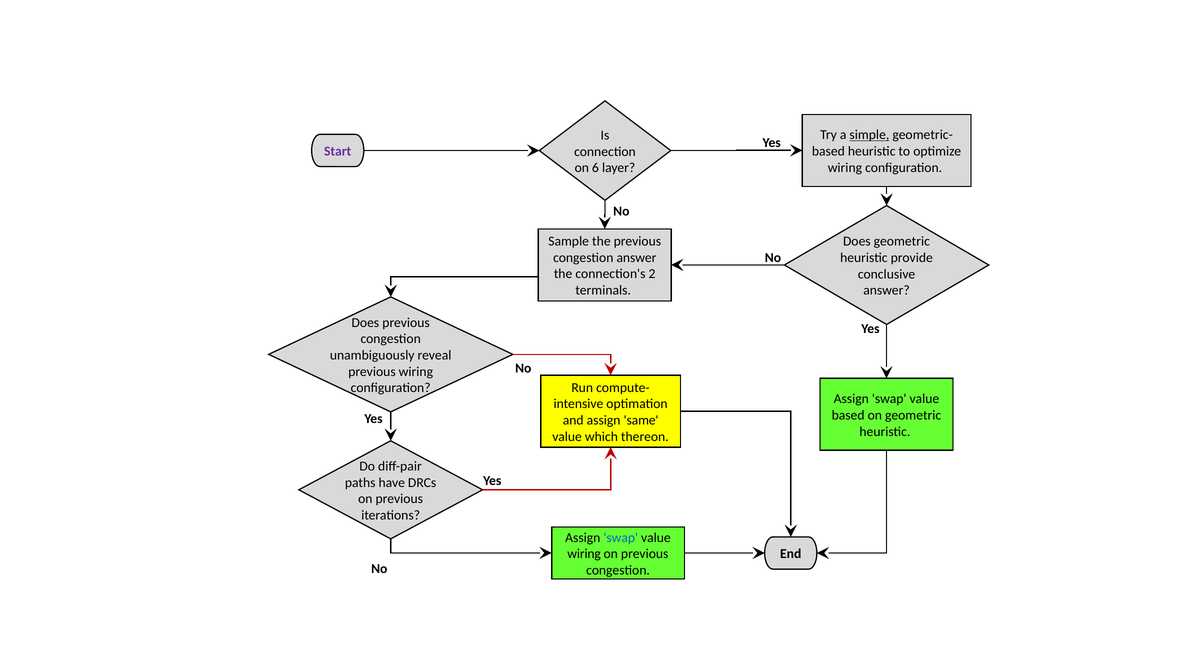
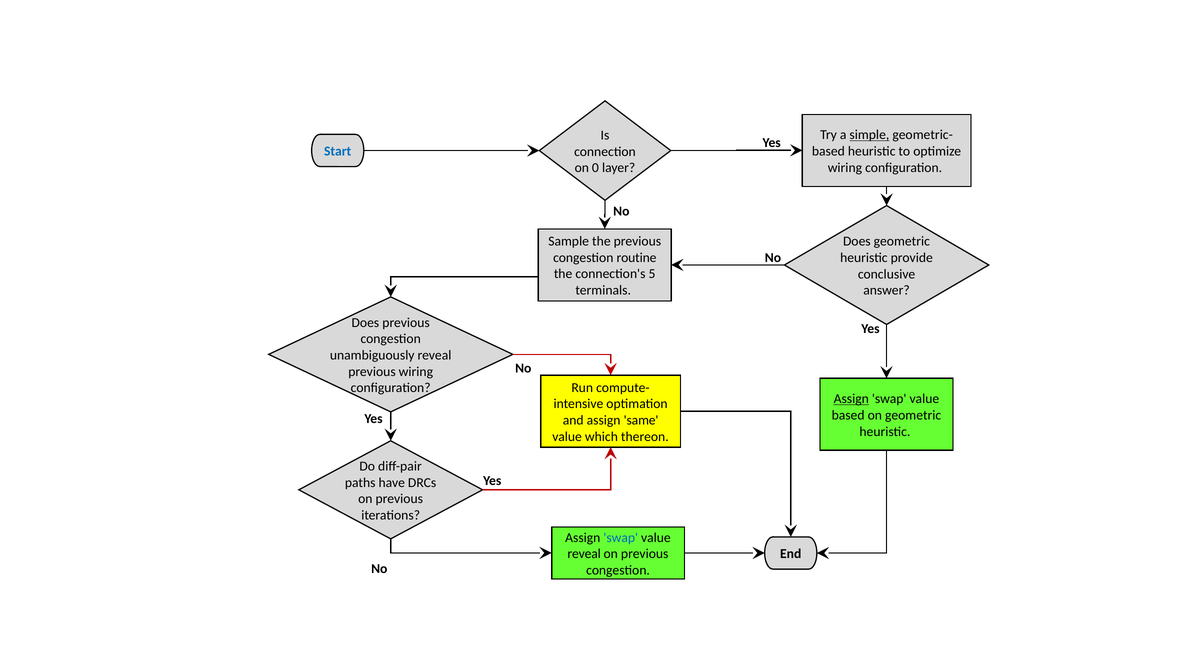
Start colour: purple -> blue (338, 151)
6: 6 -> 0 (595, 168)
congestion answer: answer -> routine (636, 258)
2: 2 -> 5 (652, 274)
Assign underline: none -> present (851, 399)
wiring: wiring -> reveal (584, 554)
